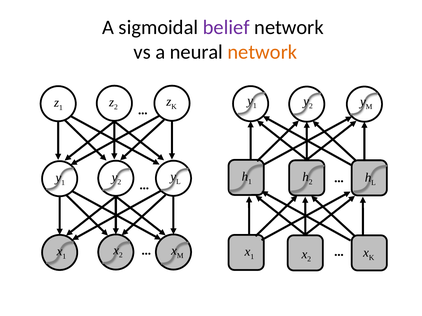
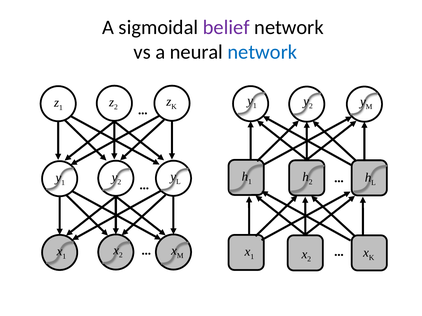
network colour: orange -> blue (262, 52)
